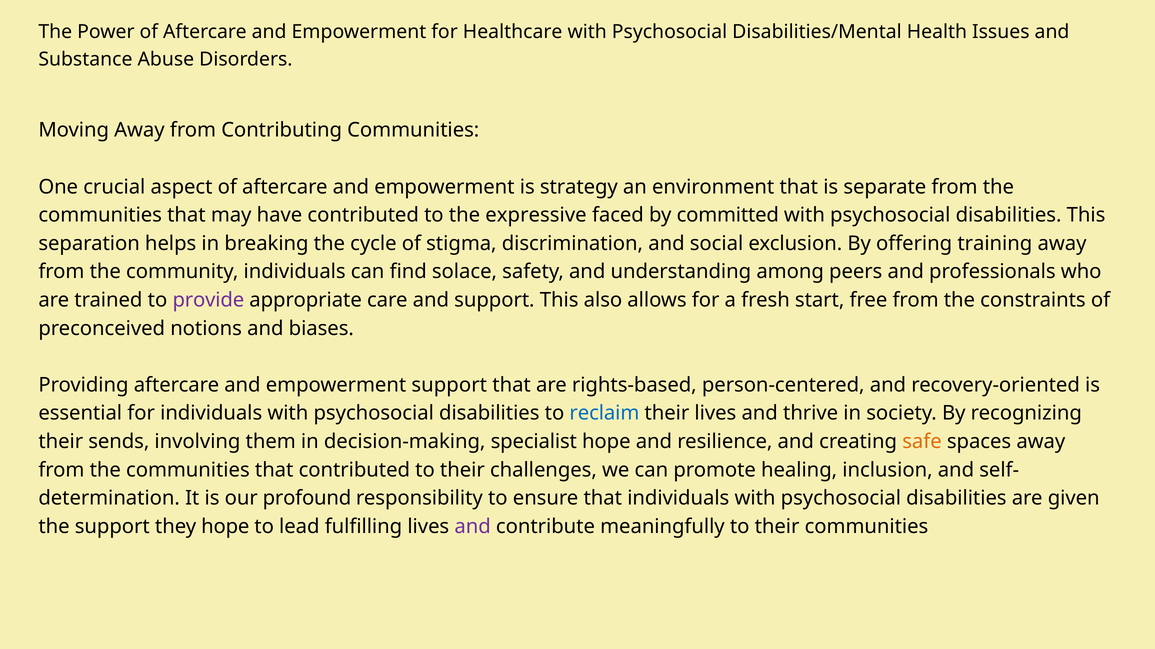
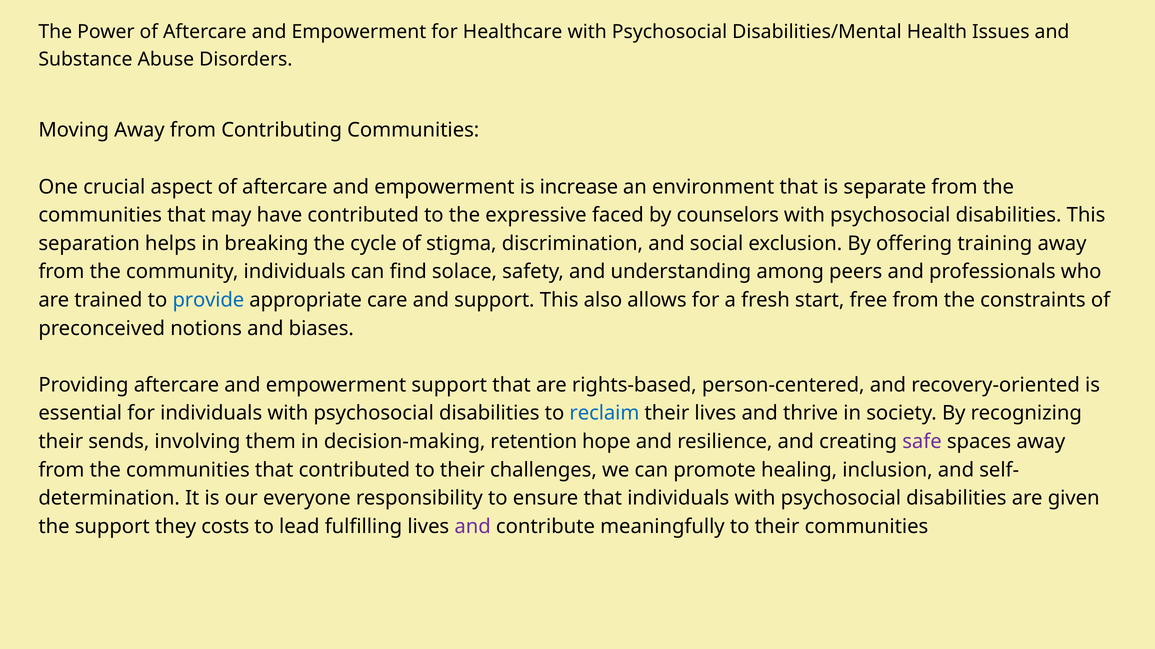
strategy: strategy -> increase (579, 187)
committed: committed -> counselors (728, 215)
provide colour: purple -> blue (208, 300)
specialist: specialist -> retention (534, 442)
safe colour: orange -> purple (922, 442)
profound: profound -> everyone (307, 499)
they hope: hope -> costs (225, 527)
